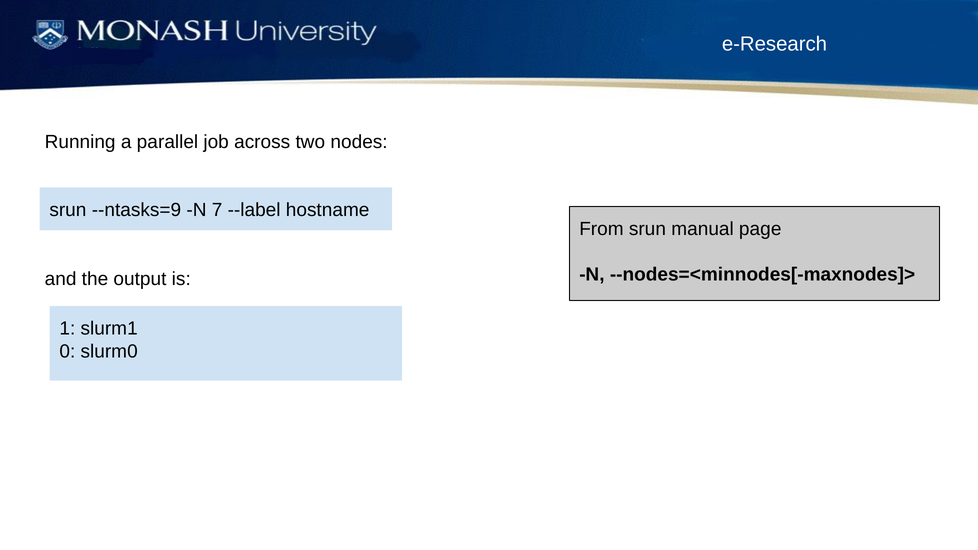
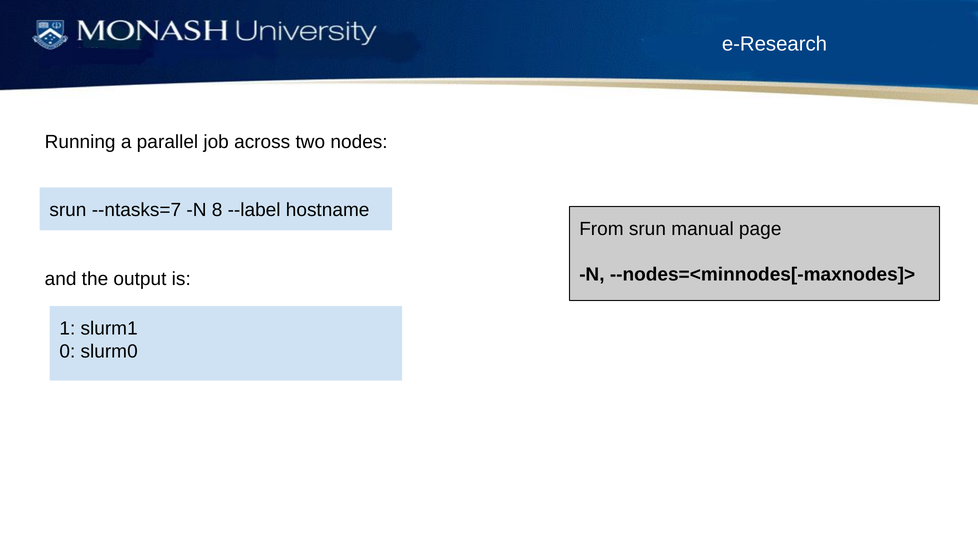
--ntasks=9: --ntasks=9 -> --ntasks=7 (136, 210)
7: 7 -> 8 (217, 210)
